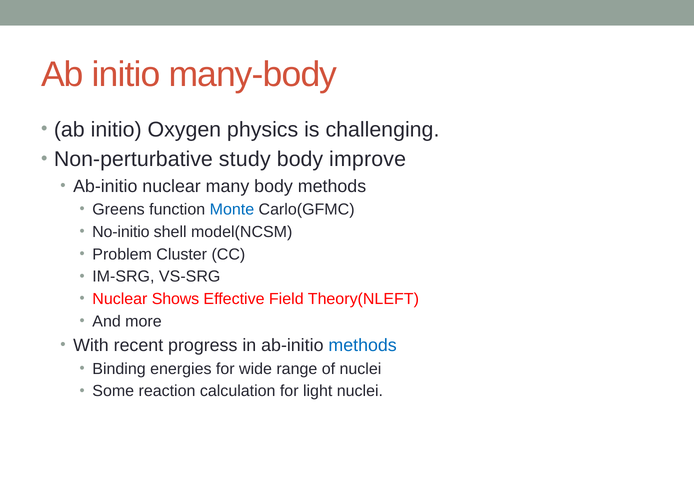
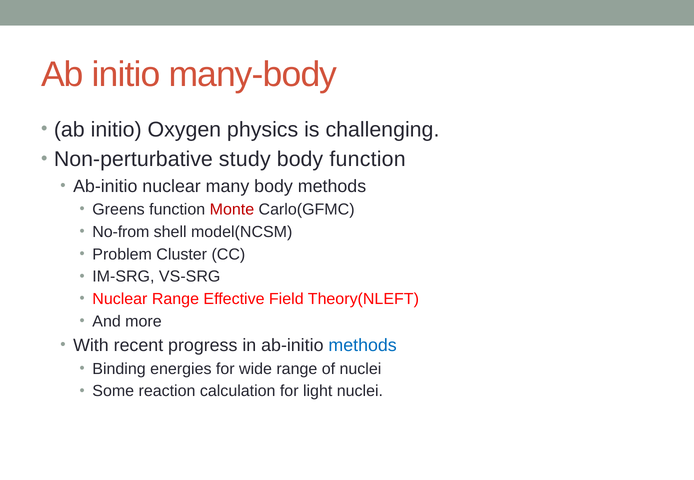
body improve: improve -> function (368, 160)
Monte colour: blue -> red (232, 210)
No-initio: No-initio -> No-from (121, 232)
Nuclear Shows: Shows -> Range (175, 299)
